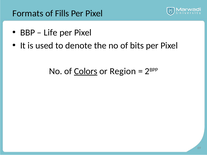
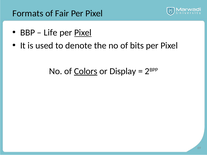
Fills: Fills -> Fair (62, 13)
Pixel underline: none -> present (83, 33)
Region: Region -> Display (123, 71)
